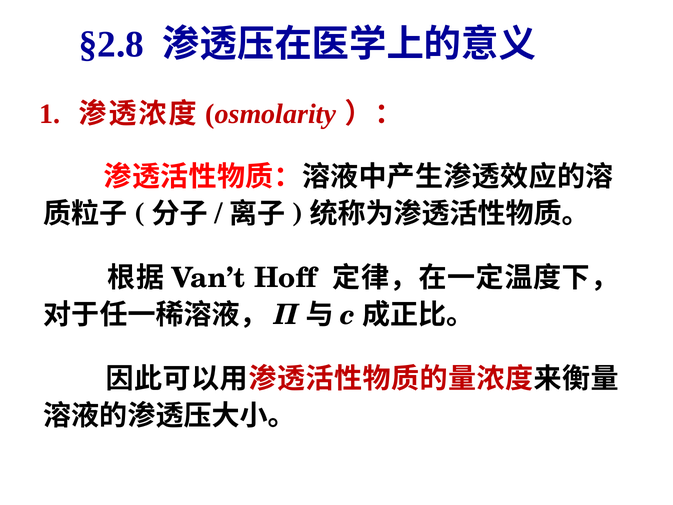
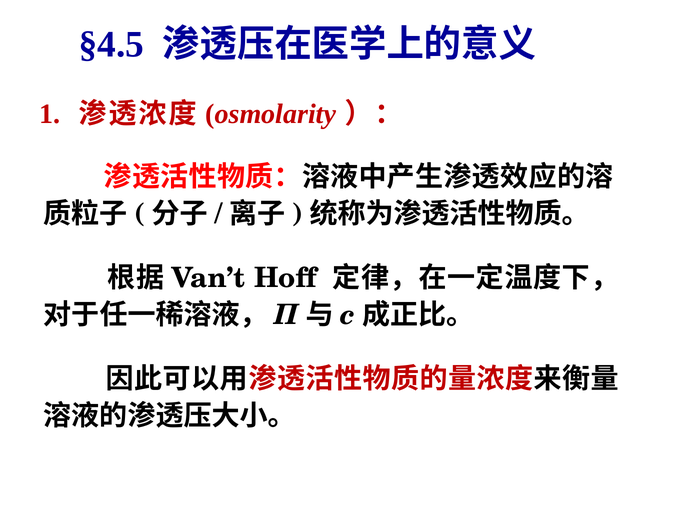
§2.8: §2.8 -> §4.5 (111, 44)
